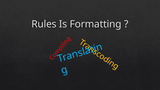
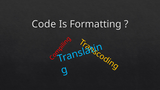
Rules: Rules -> Code (44, 24)
